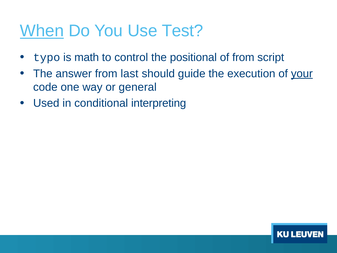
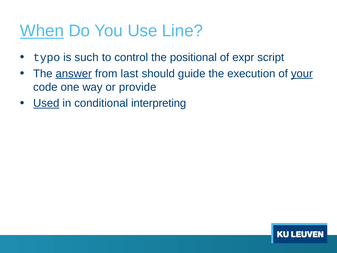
Test: Test -> Line (182, 31)
math: math -> such (87, 57)
of from: from -> expr (243, 57)
answer underline: none -> present (74, 73)
general: general -> provide (138, 87)
Used underline: none -> present (46, 103)
